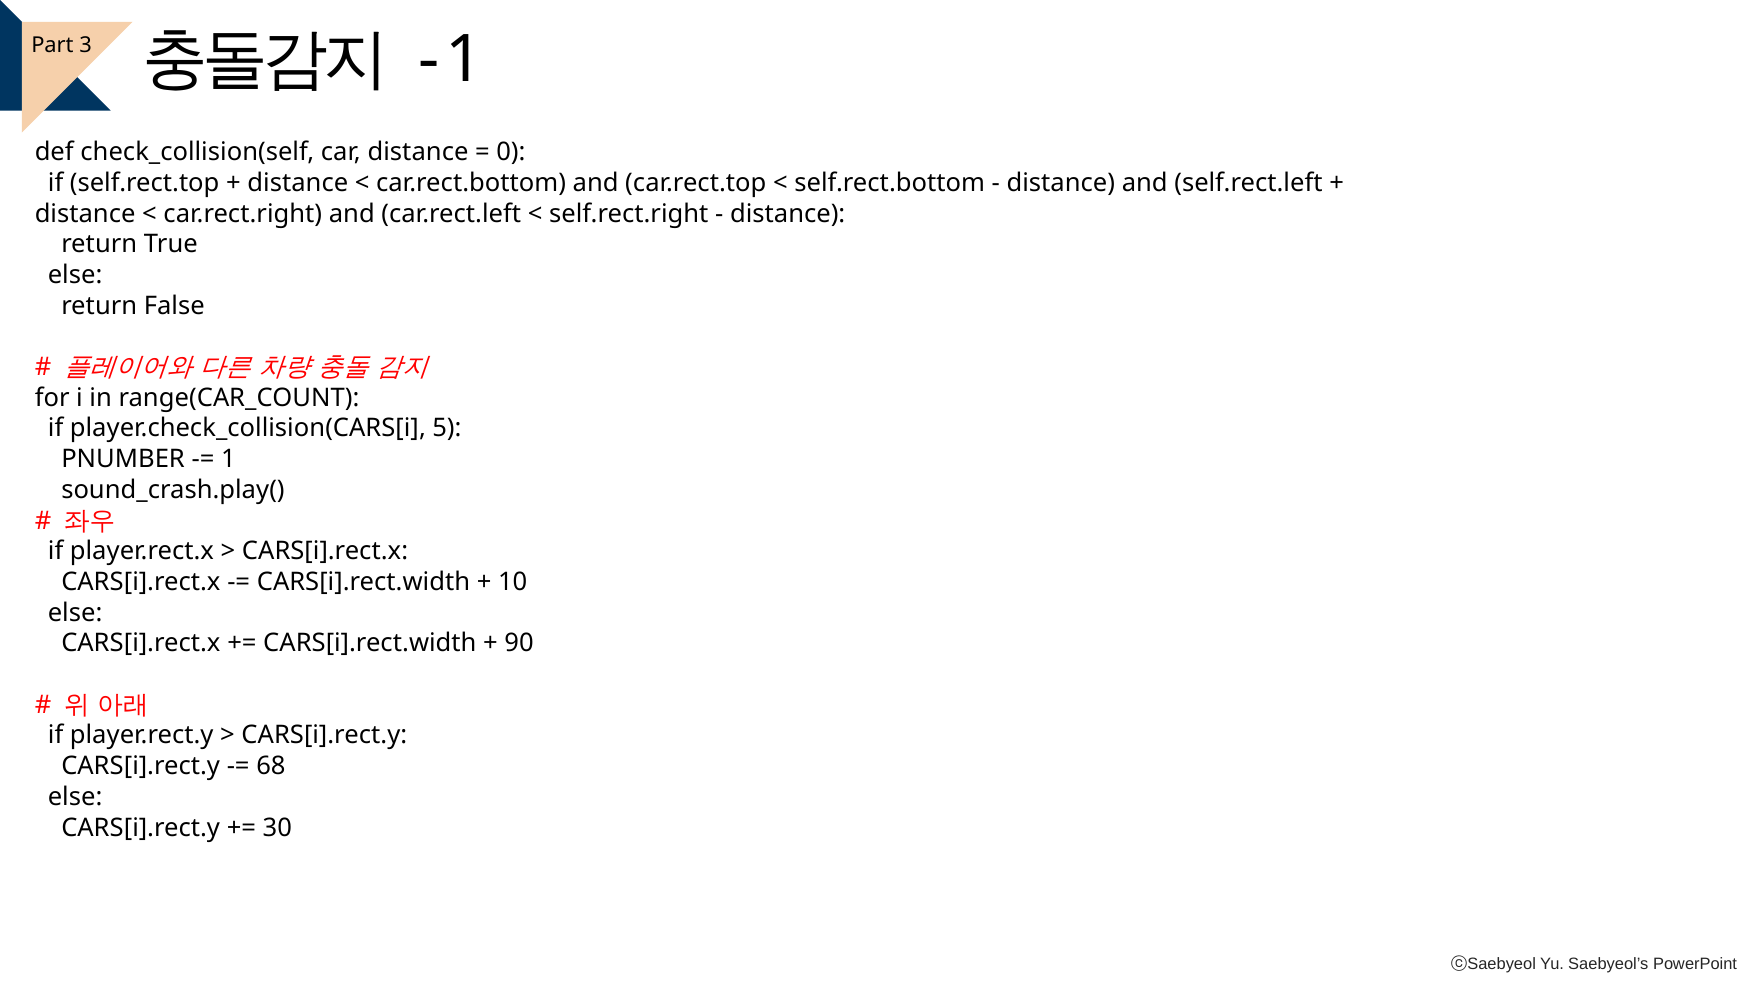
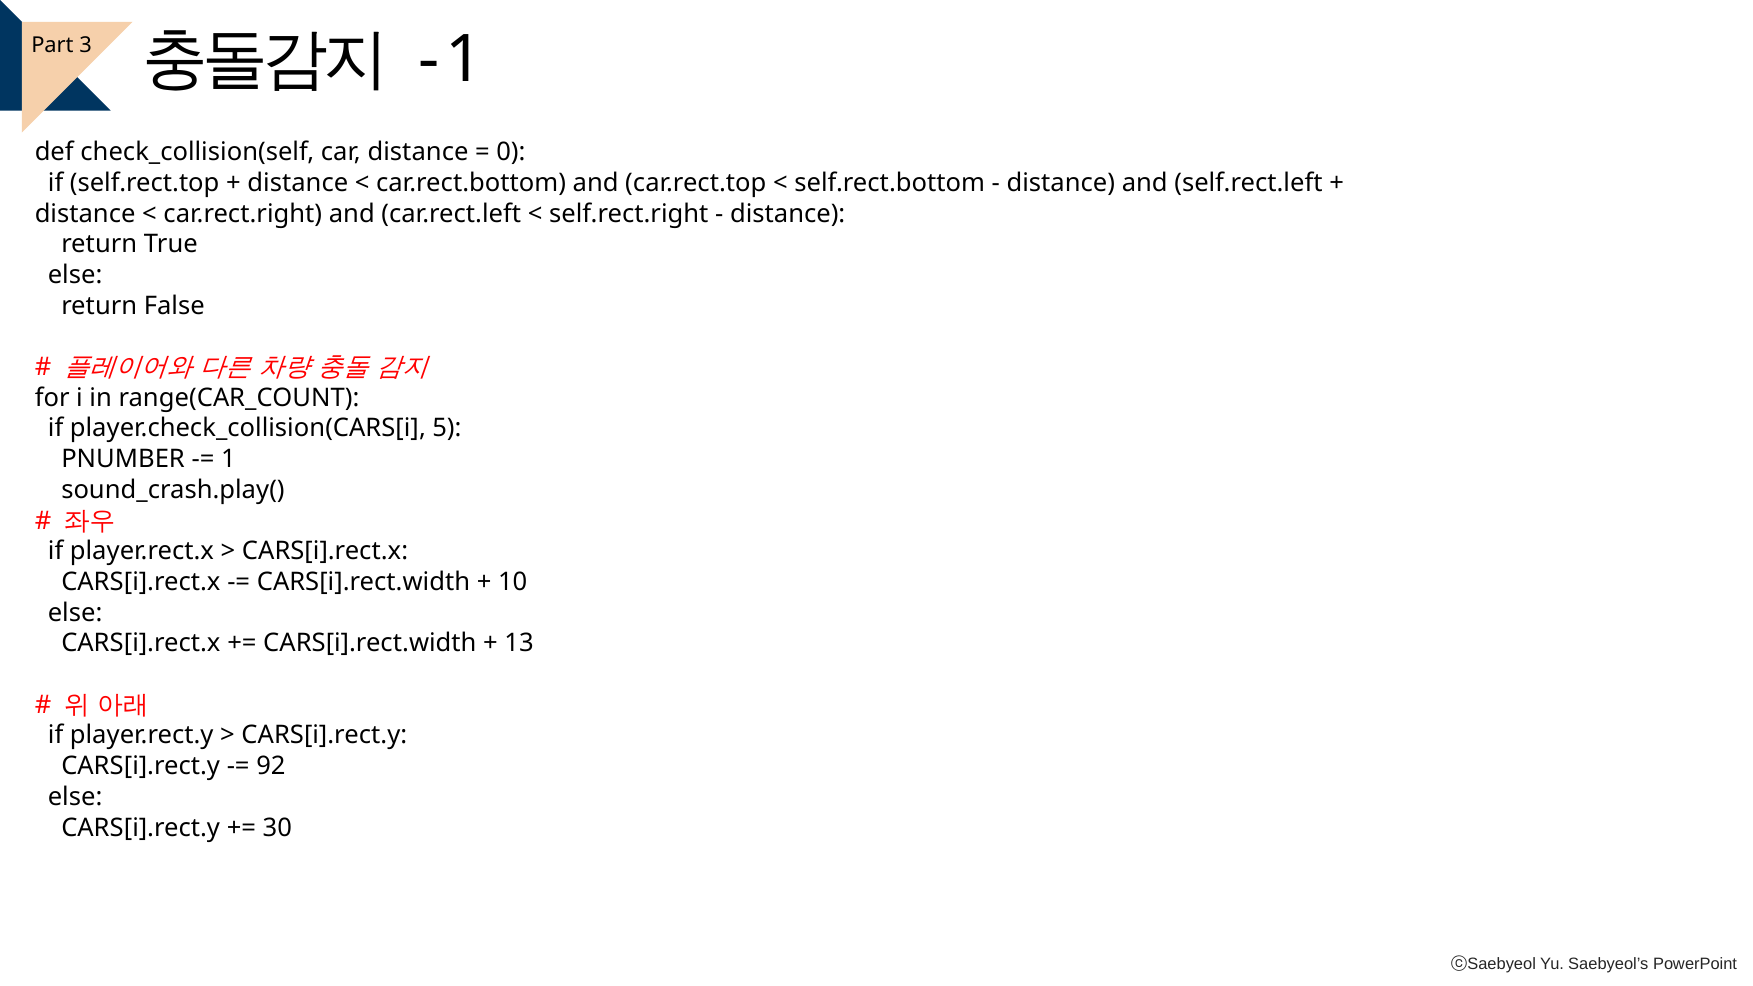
90: 90 -> 13 (519, 643)
68: 68 -> 92 (271, 766)
